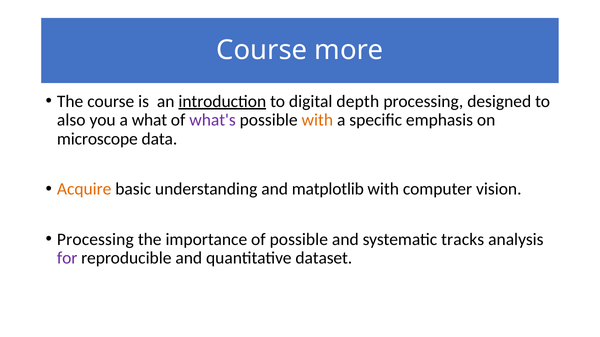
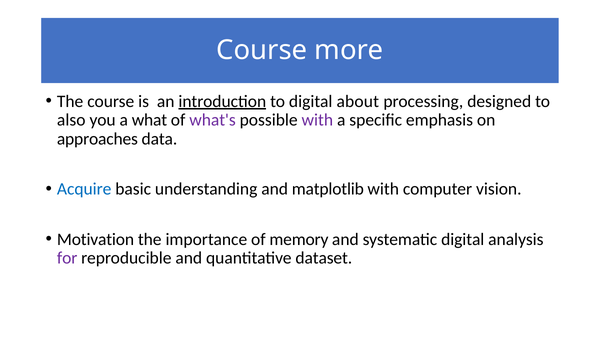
depth: depth -> about (358, 101)
with colour: orange -> purple (317, 120)
microscope: microscope -> approaches (97, 139)
Acquire colour: orange -> blue (84, 189)
Processing: Processing -> Motivation (96, 240)
of possible: possible -> memory (299, 240)
systematic tracks: tracks -> digital (463, 240)
